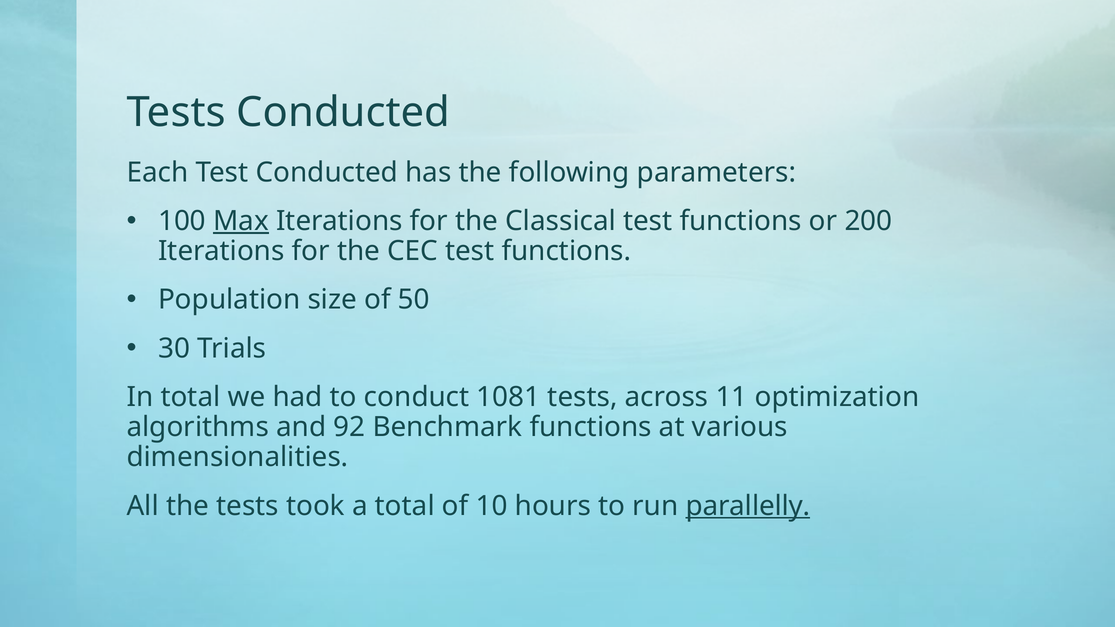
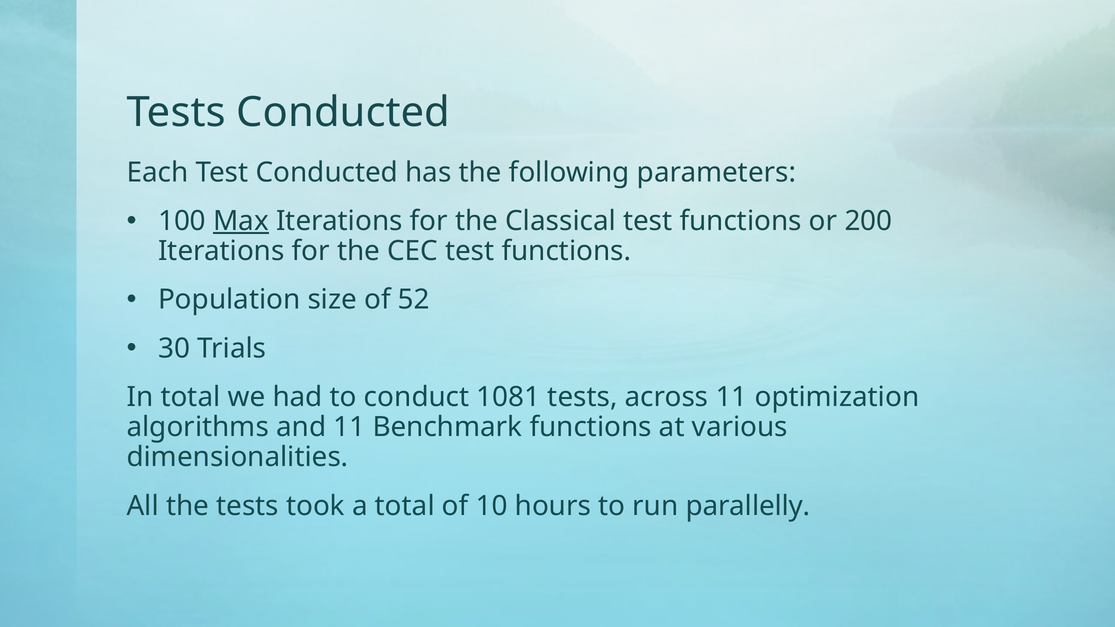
50: 50 -> 52 (414, 300)
and 92: 92 -> 11 (349, 427)
parallelly underline: present -> none (748, 506)
